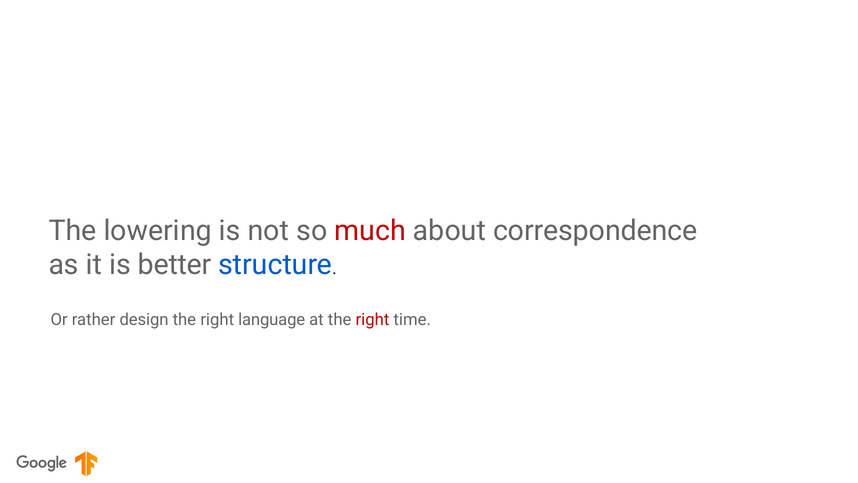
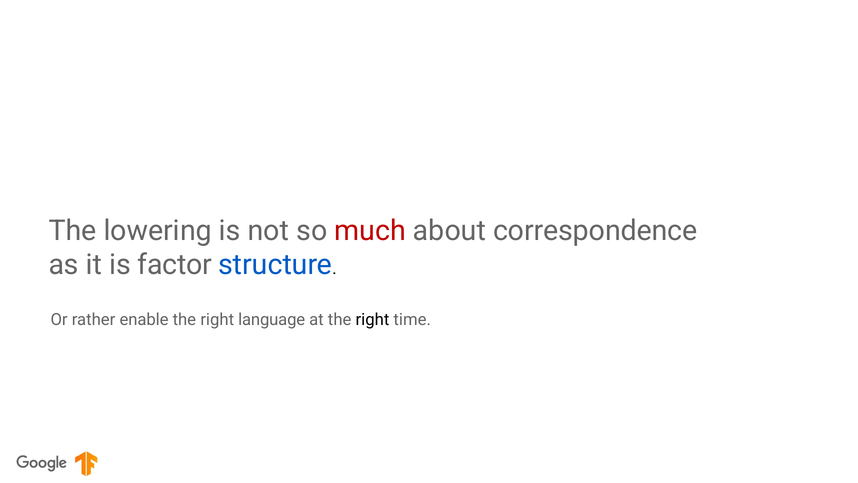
better: better -> factor (175, 265)
design: design -> enable (144, 319)
right colour: red -> black (372, 319)
